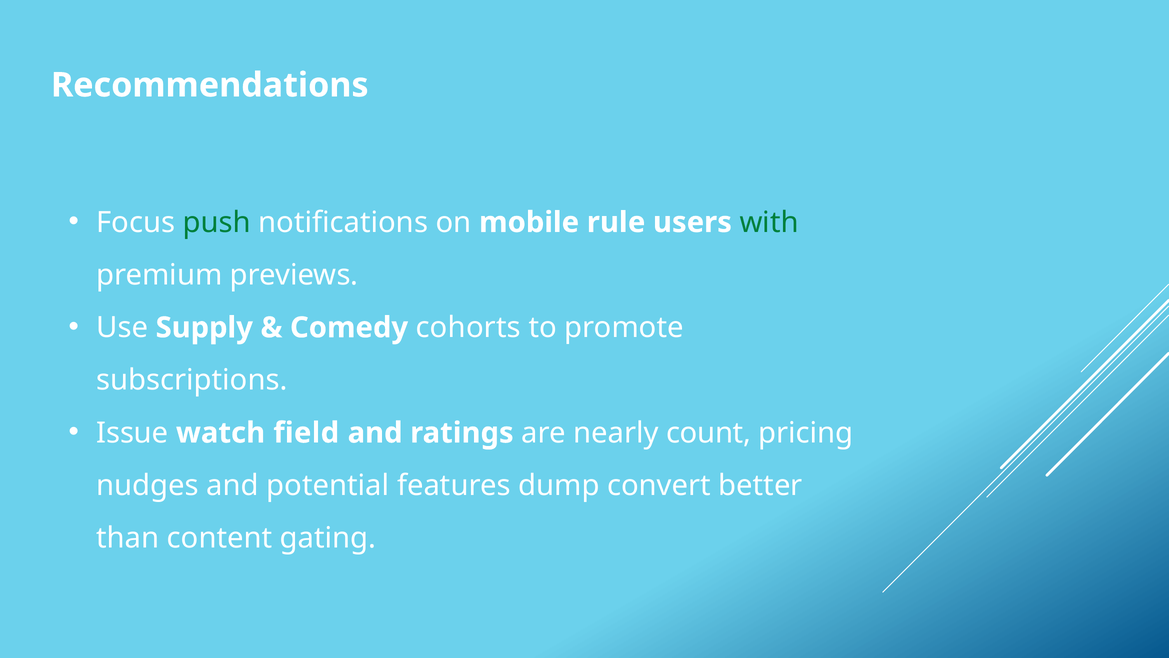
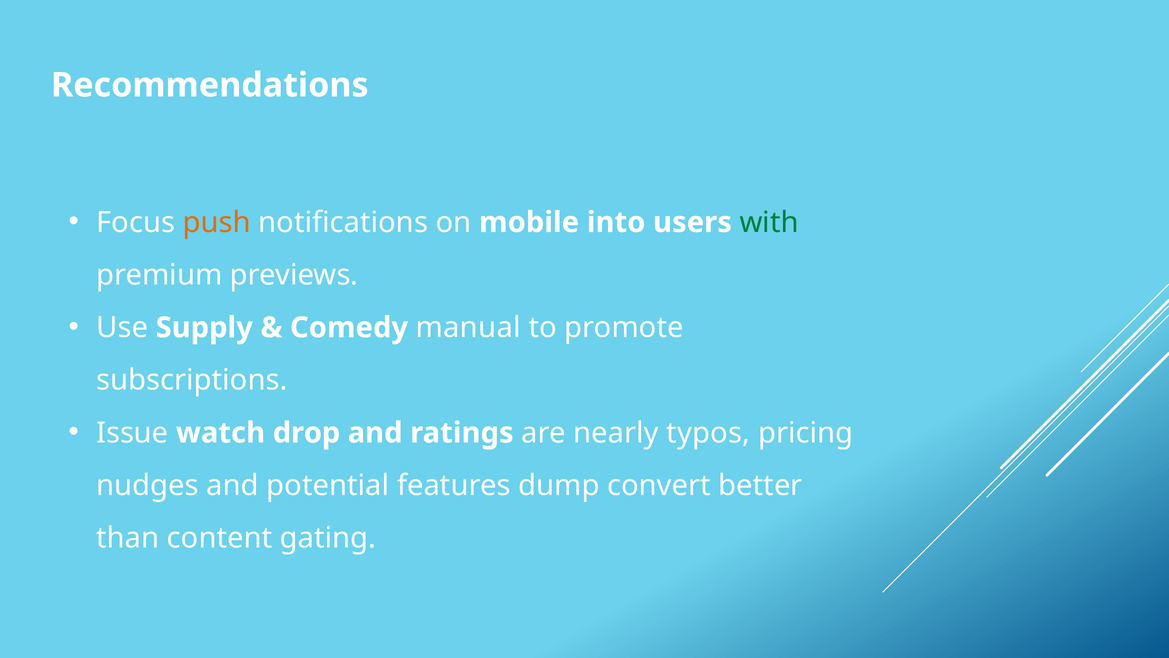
push colour: green -> orange (217, 222)
rule: rule -> into (616, 222)
cohorts: cohorts -> manual (468, 327)
field: field -> drop (307, 433)
count: count -> typos (708, 433)
